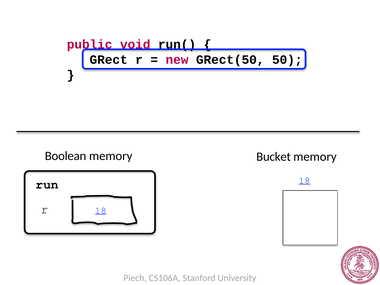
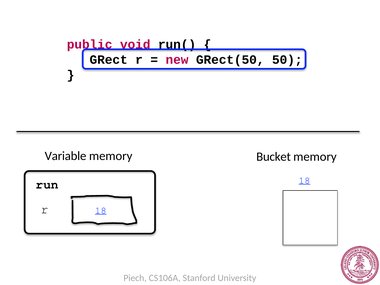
Boolean: Boolean -> Variable (66, 156)
